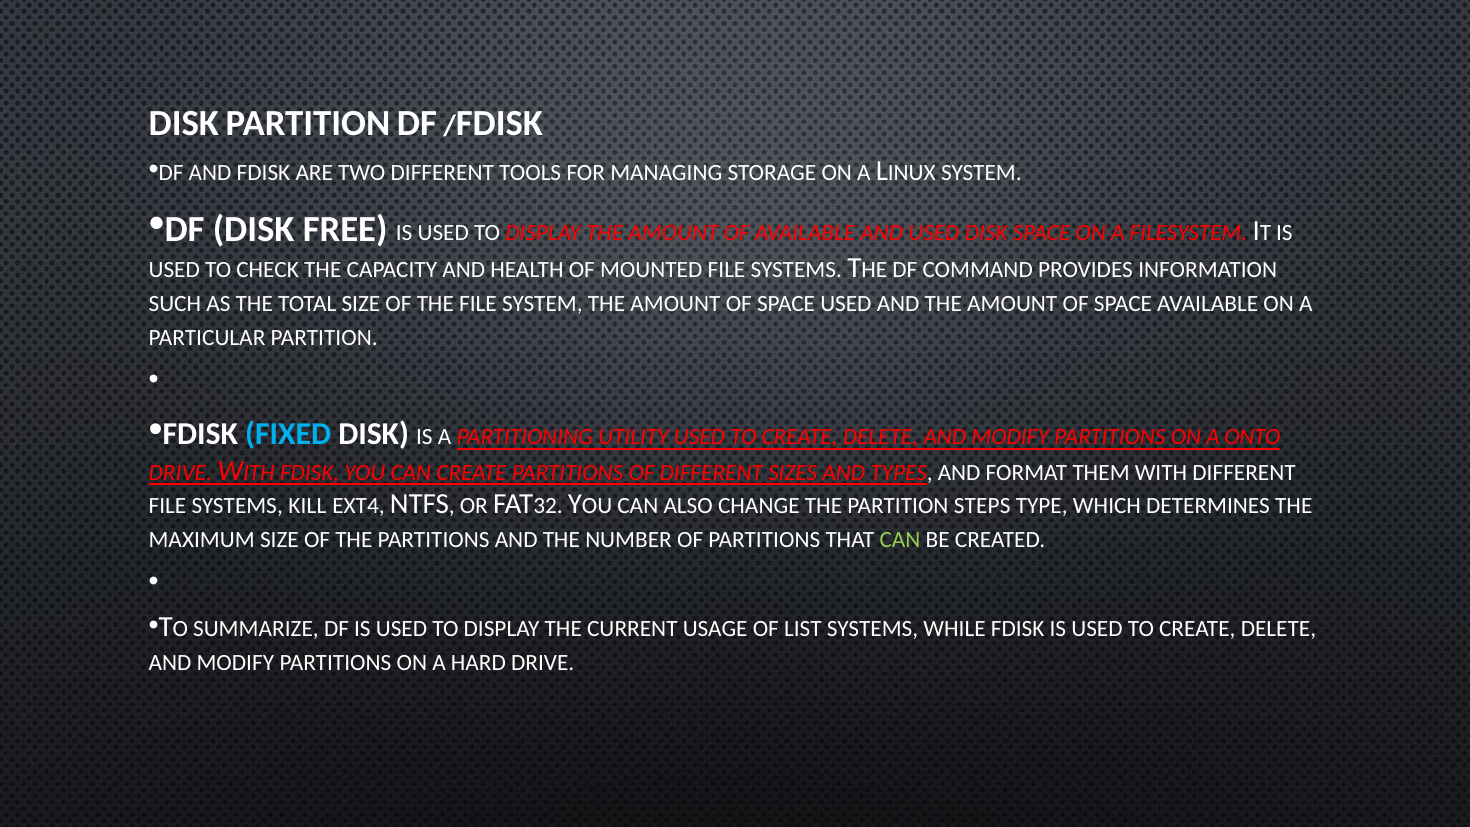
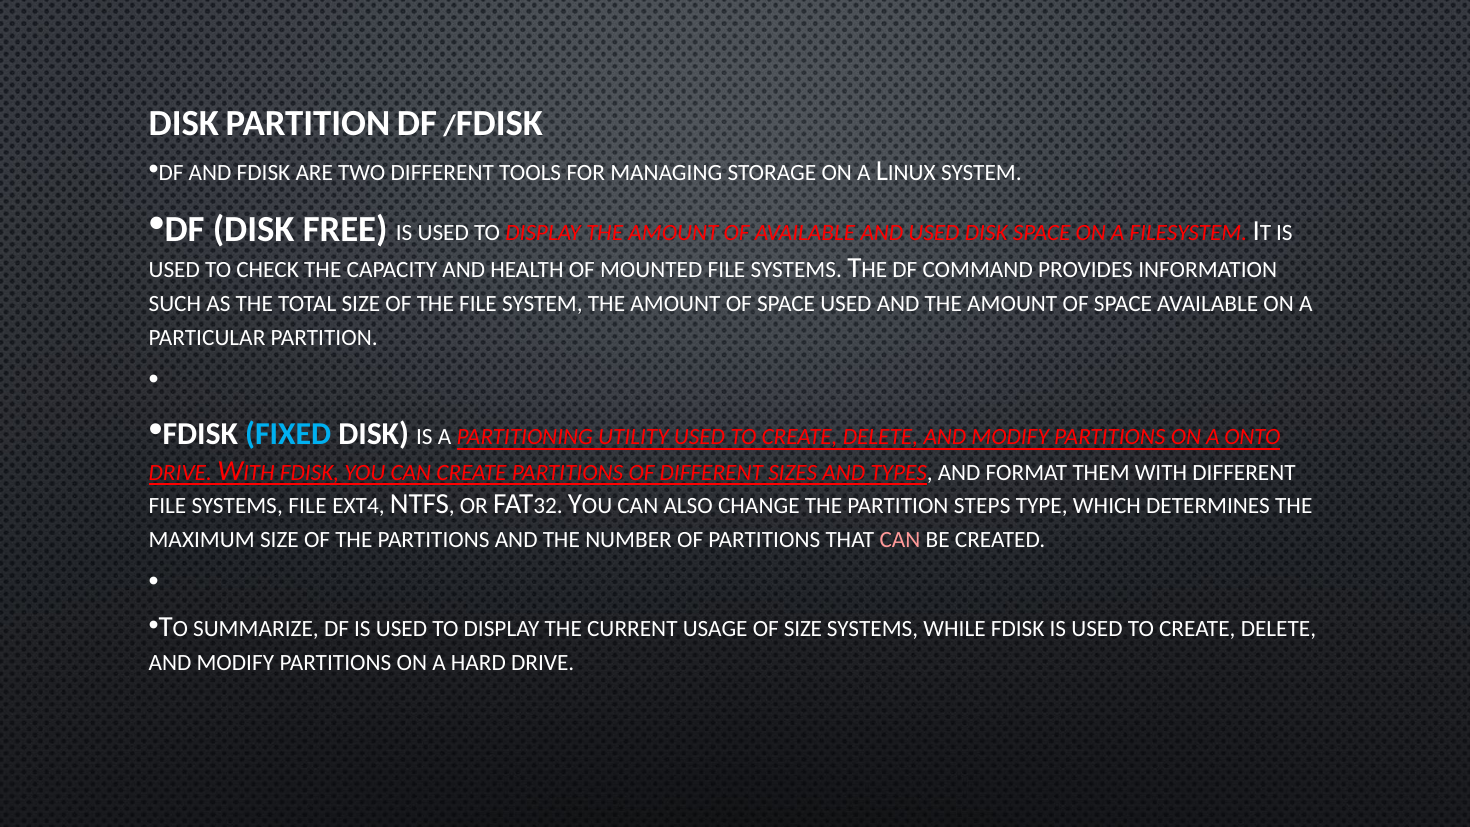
SYSTEMS KILL: KILL -> FILE (307, 506)
CAN colour: light green -> pink (900, 540)
OF LIST: LIST -> SIZE (803, 629)
